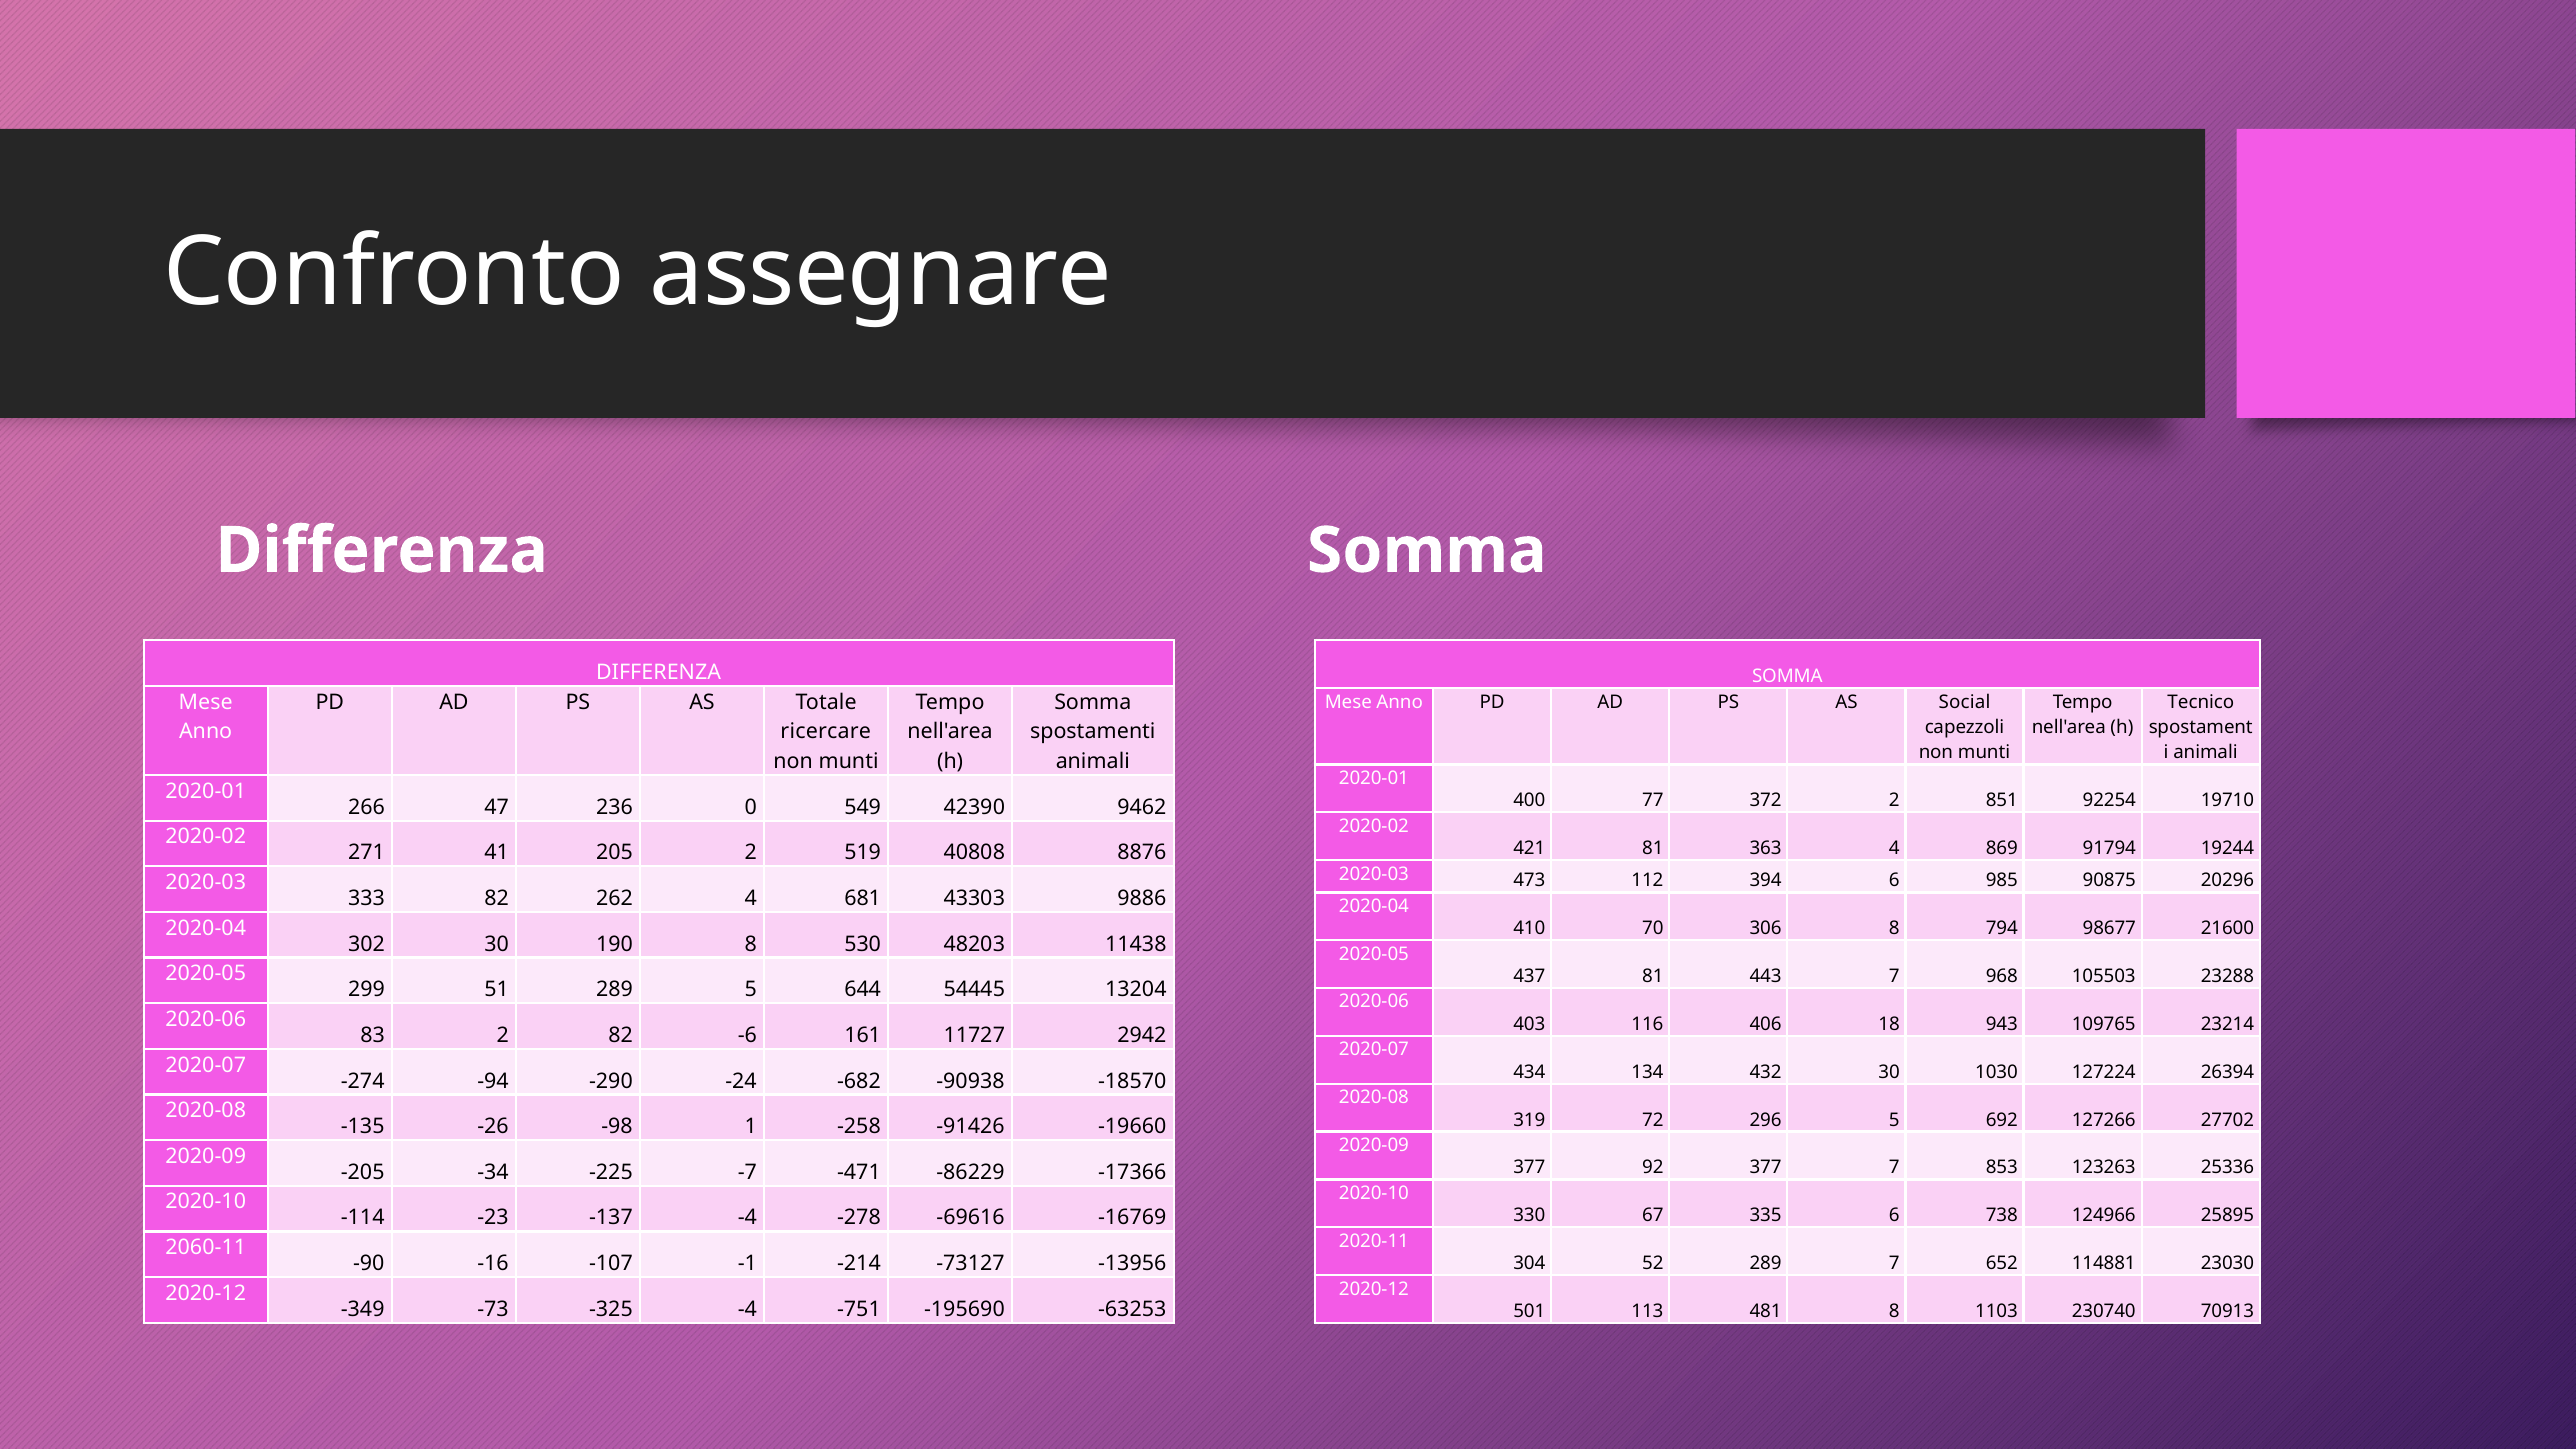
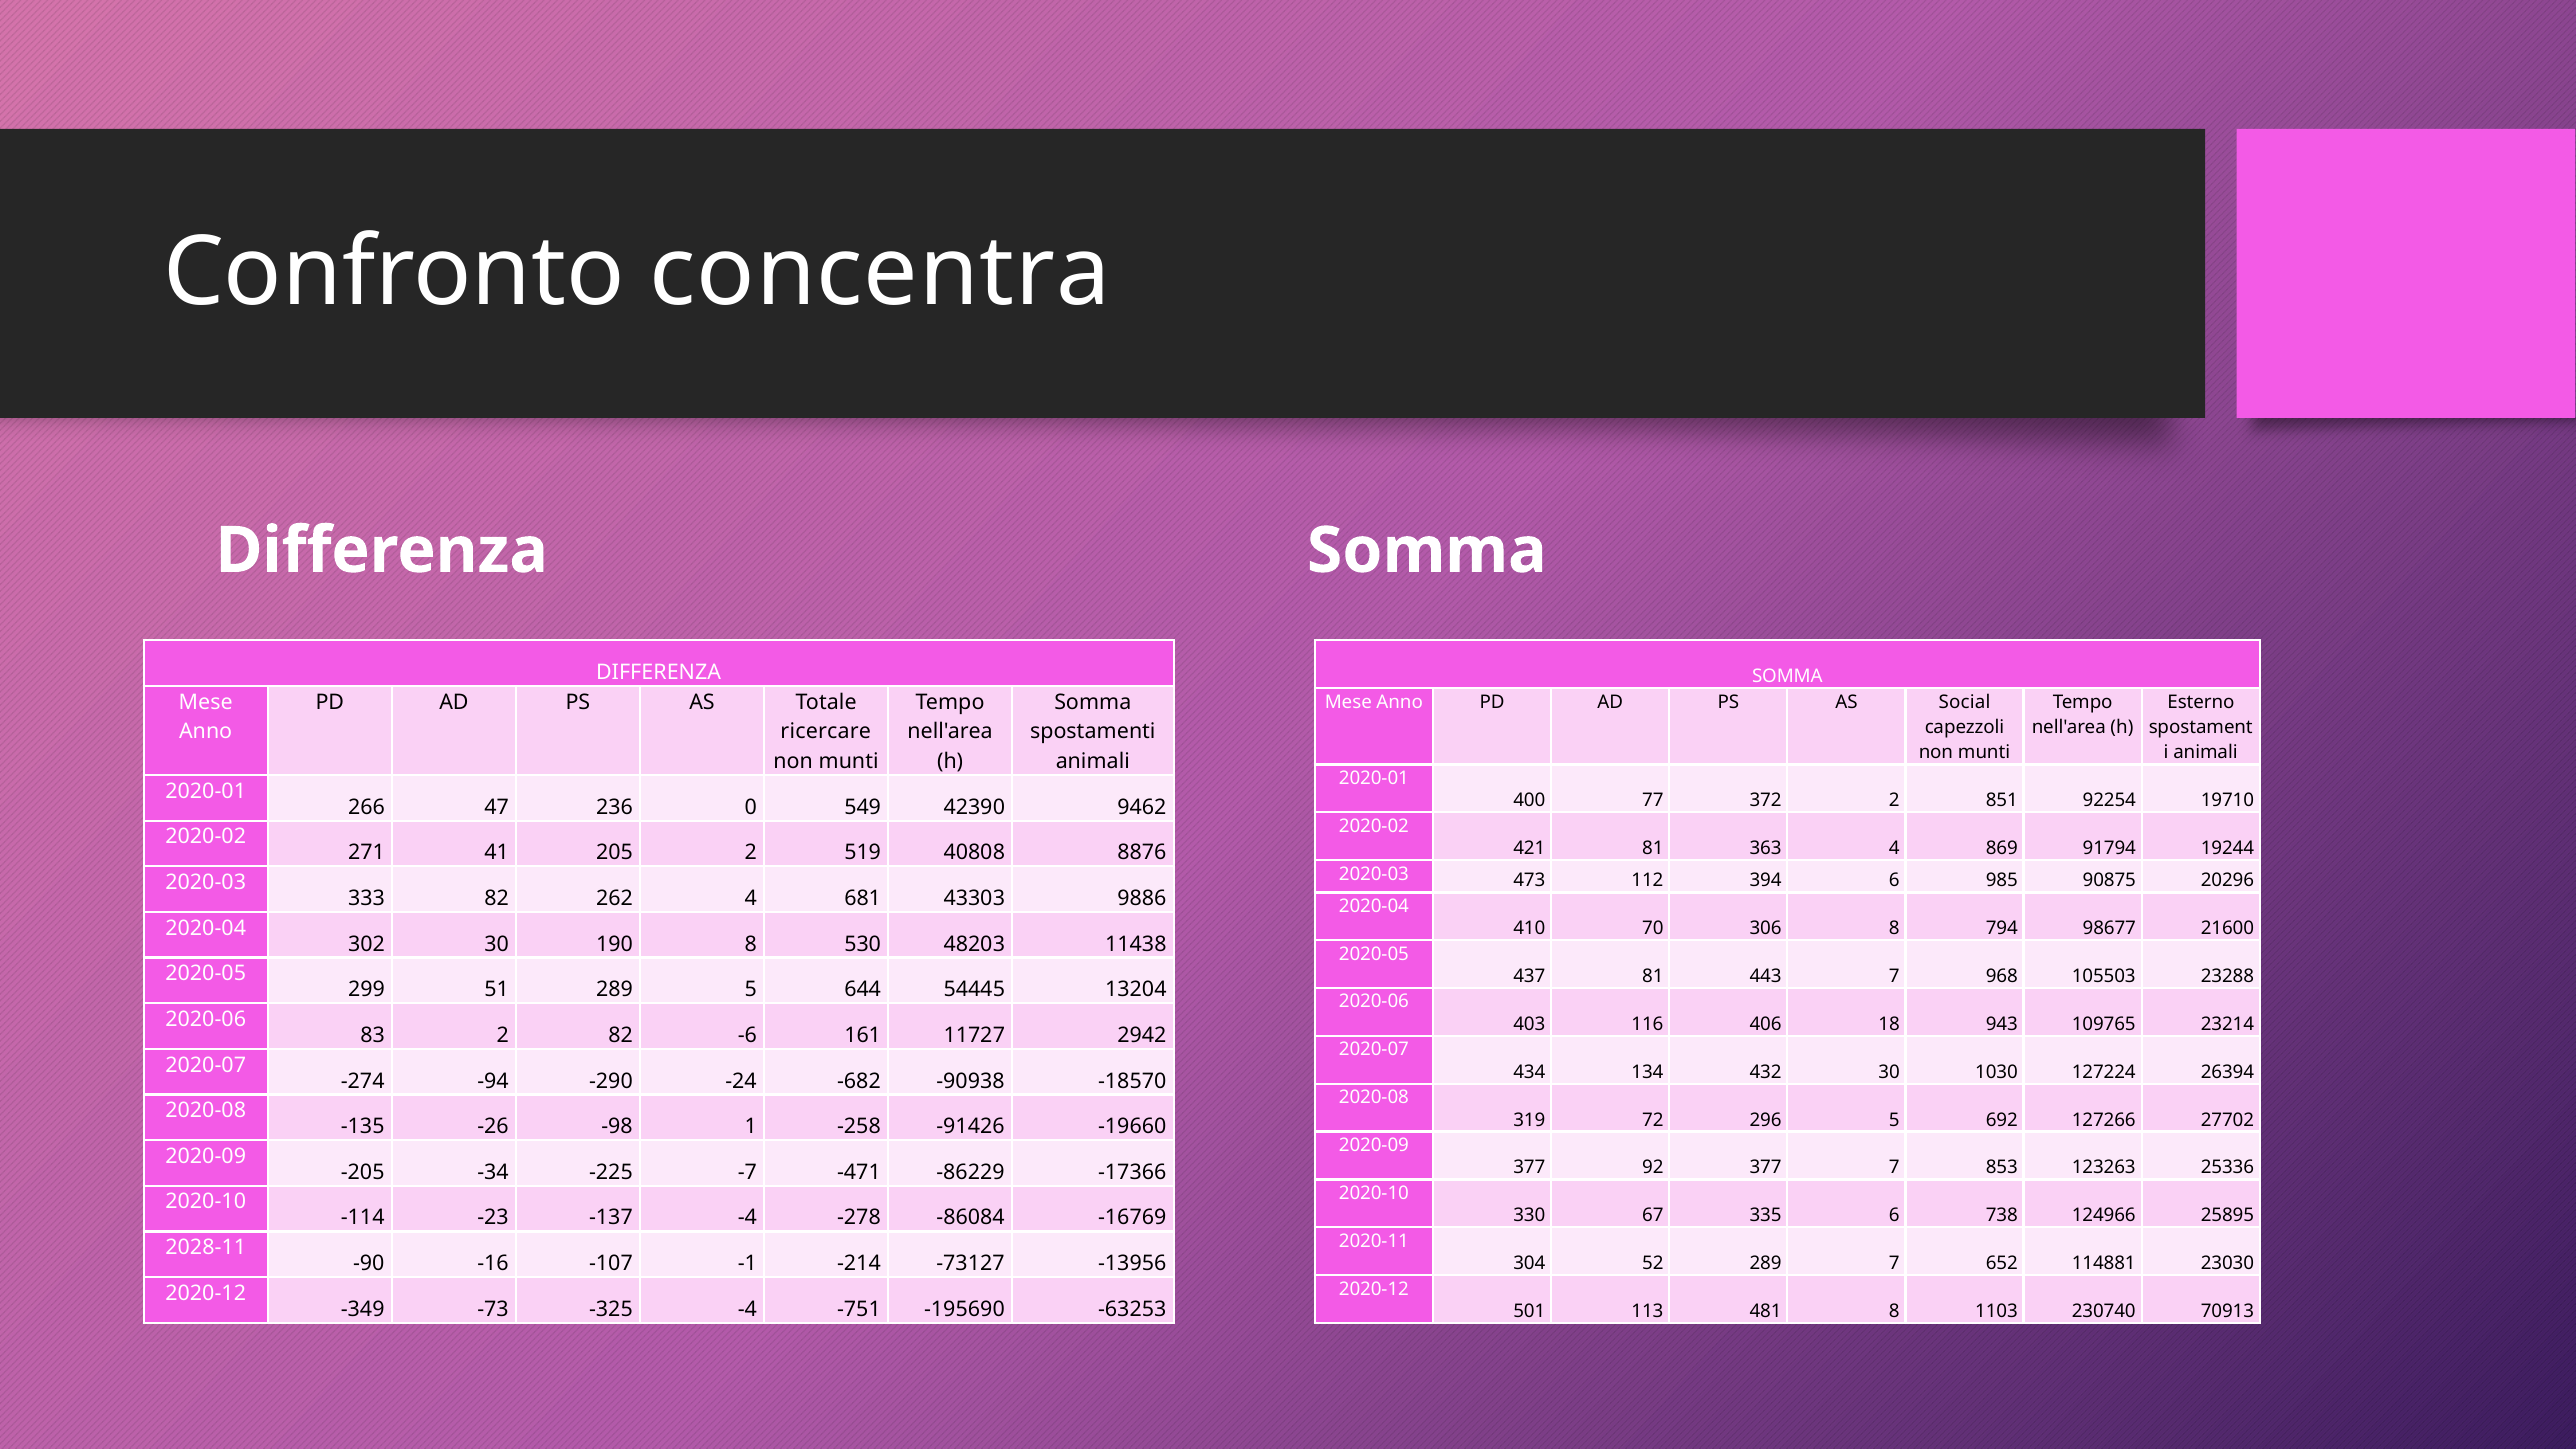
assegnare: assegnare -> concentra (880, 273)
Tecnico: Tecnico -> Esterno (2201, 702)
-69616: -69616 -> -86084 (971, 1218)
2060-11: 2060-11 -> 2028-11 (206, 1247)
